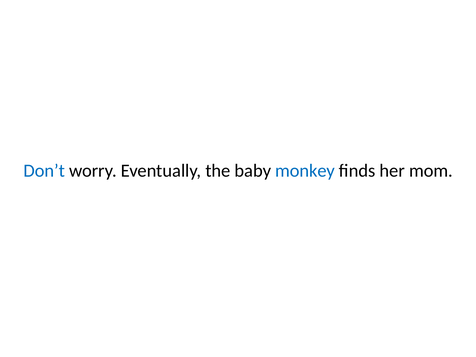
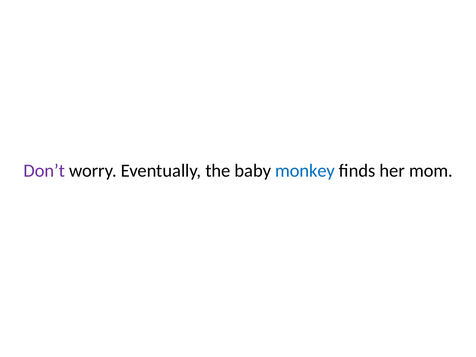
Don’t colour: blue -> purple (44, 171)
